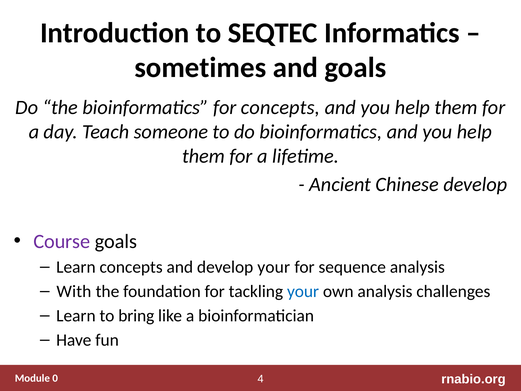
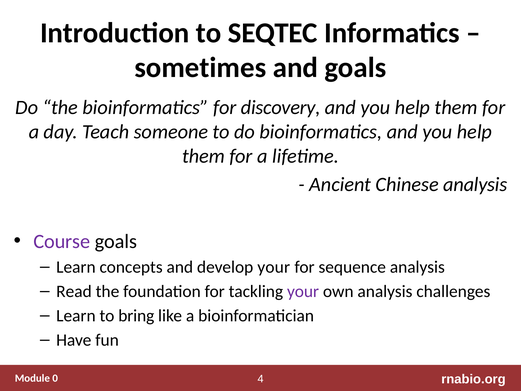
for concepts: concepts -> discovery (281, 107)
Chinese develop: develop -> analysis (475, 184)
With: With -> Read (74, 291)
your colour: blue -> purple (303, 291)
